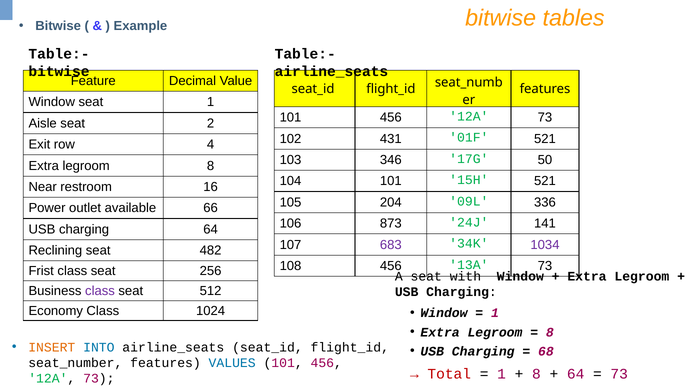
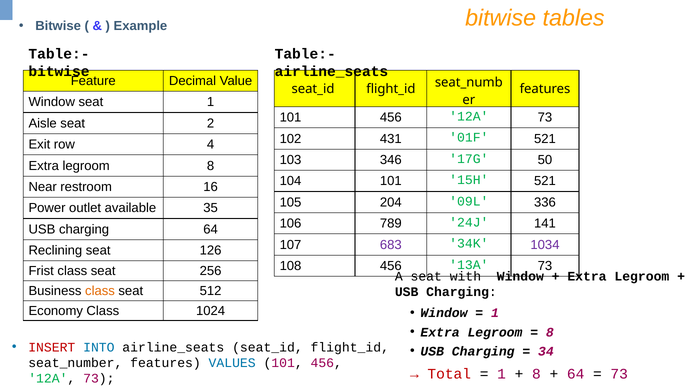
66: 66 -> 35 (211, 208)
873: 873 -> 789 (391, 224)
482: 482 -> 126 (211, 251)
class colour: purple -> orange (100, 291)
INSERT colour: orange -> red (52, 347)
68: 68 -> 34 (546, 351)
